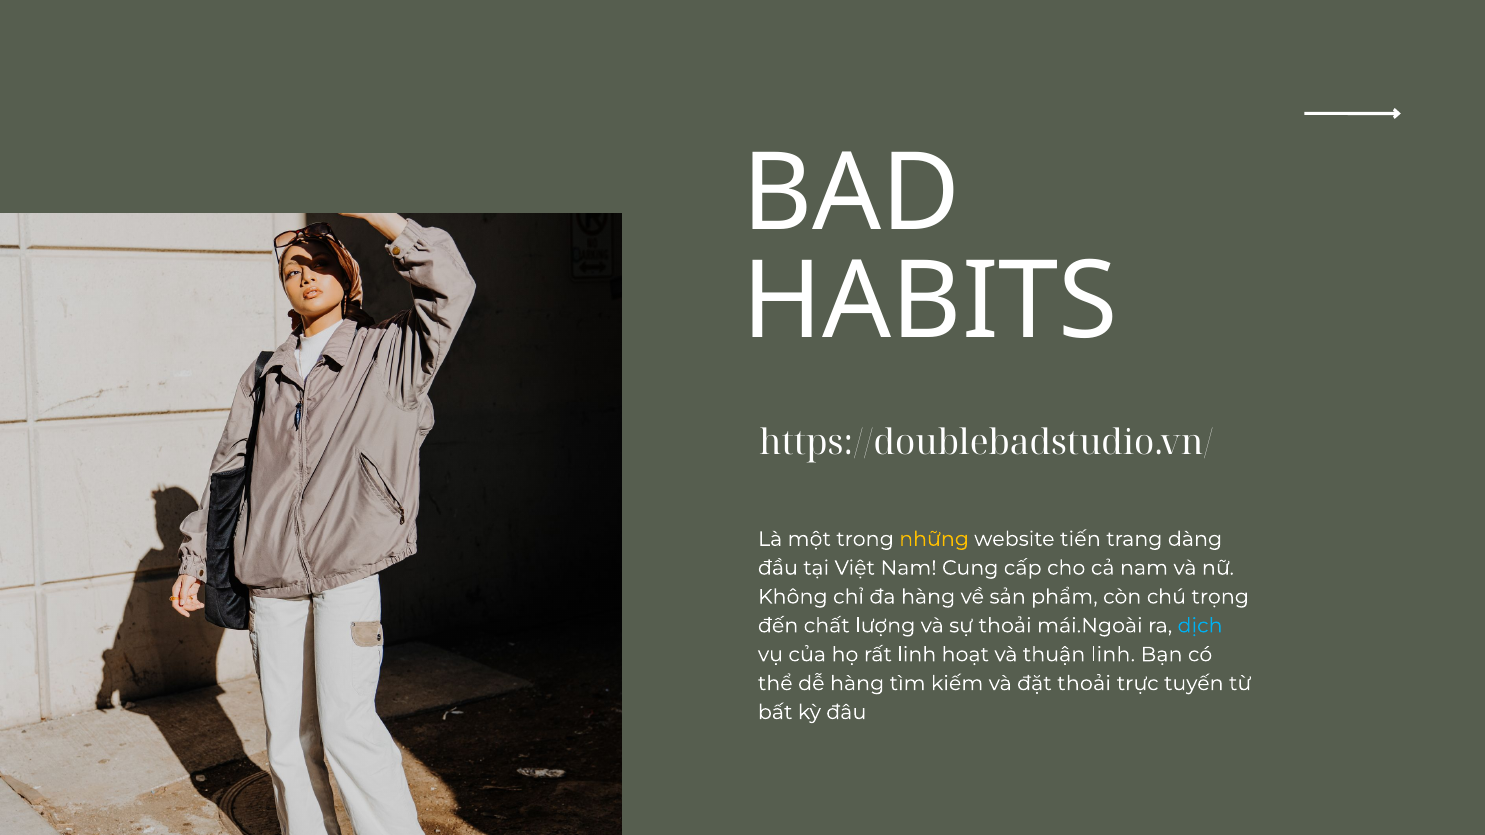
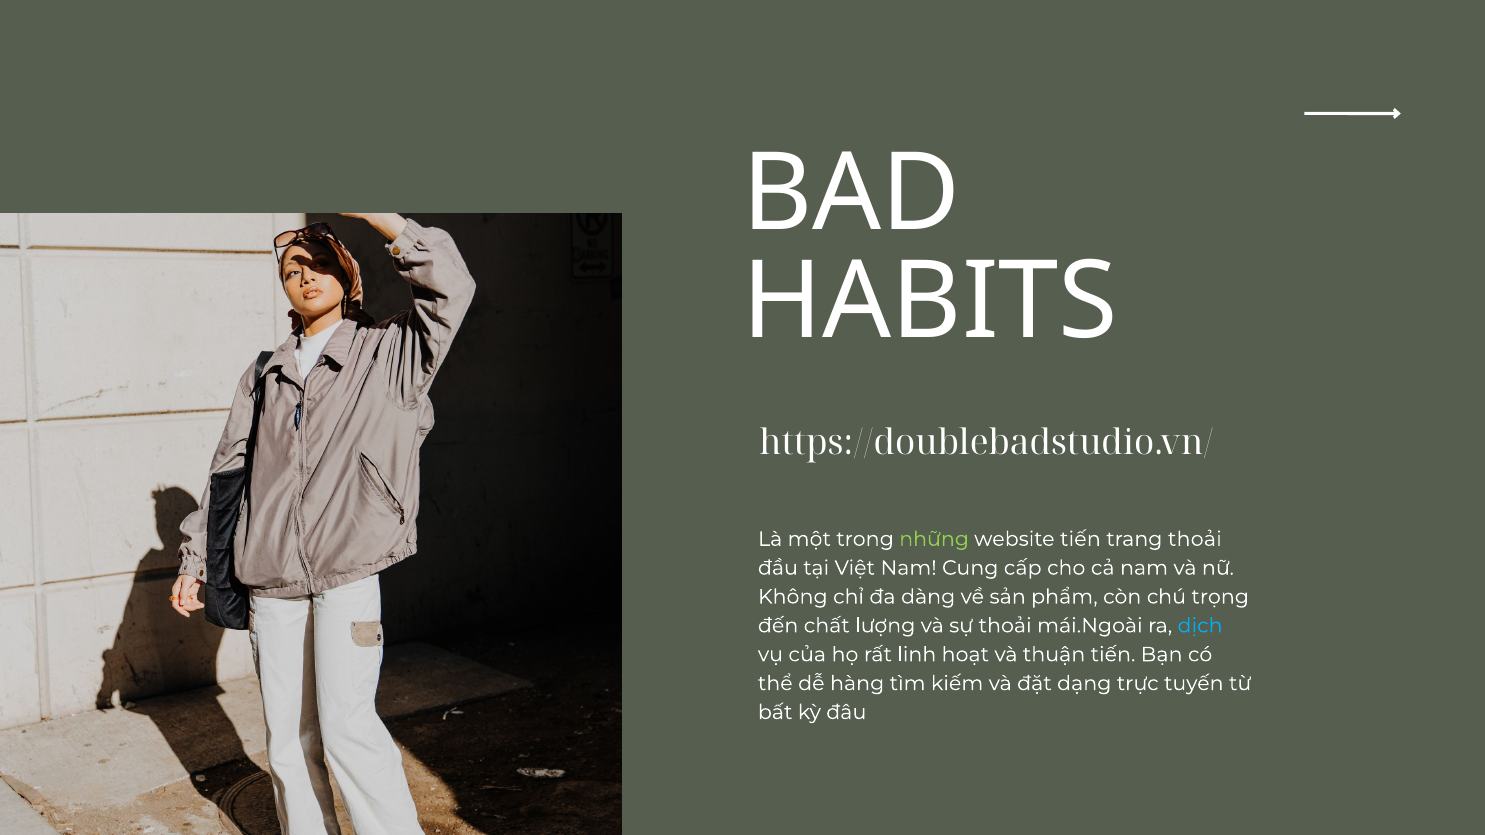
những colour: yellow -> light green (934, 539)
trang dàng: dàng -> thoải (1195, 539)
đa hàng: hàng -> dàng (928, 597)
thuận linh: linh -> tiến (1113, 655)
đặt thoải: thoải -> dạng (1084, 684)
